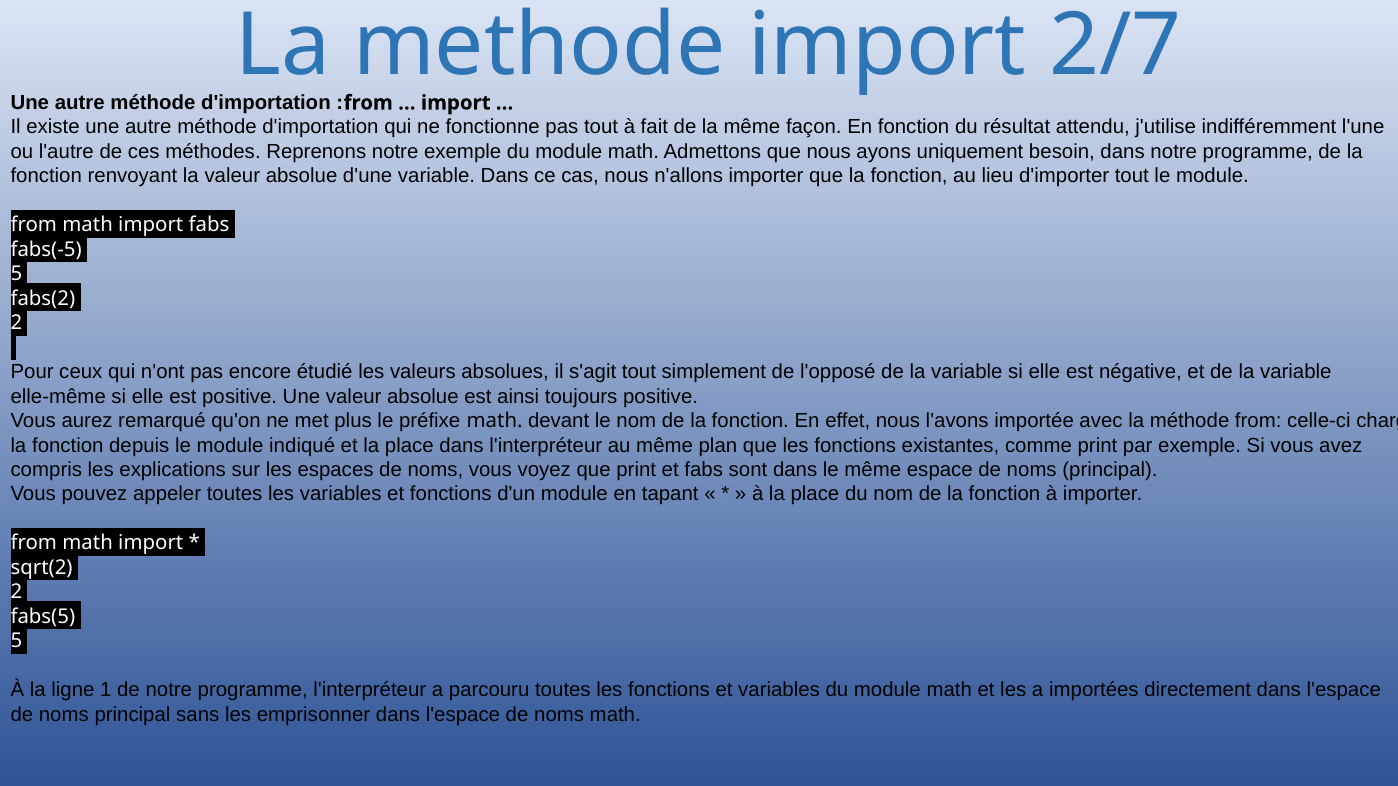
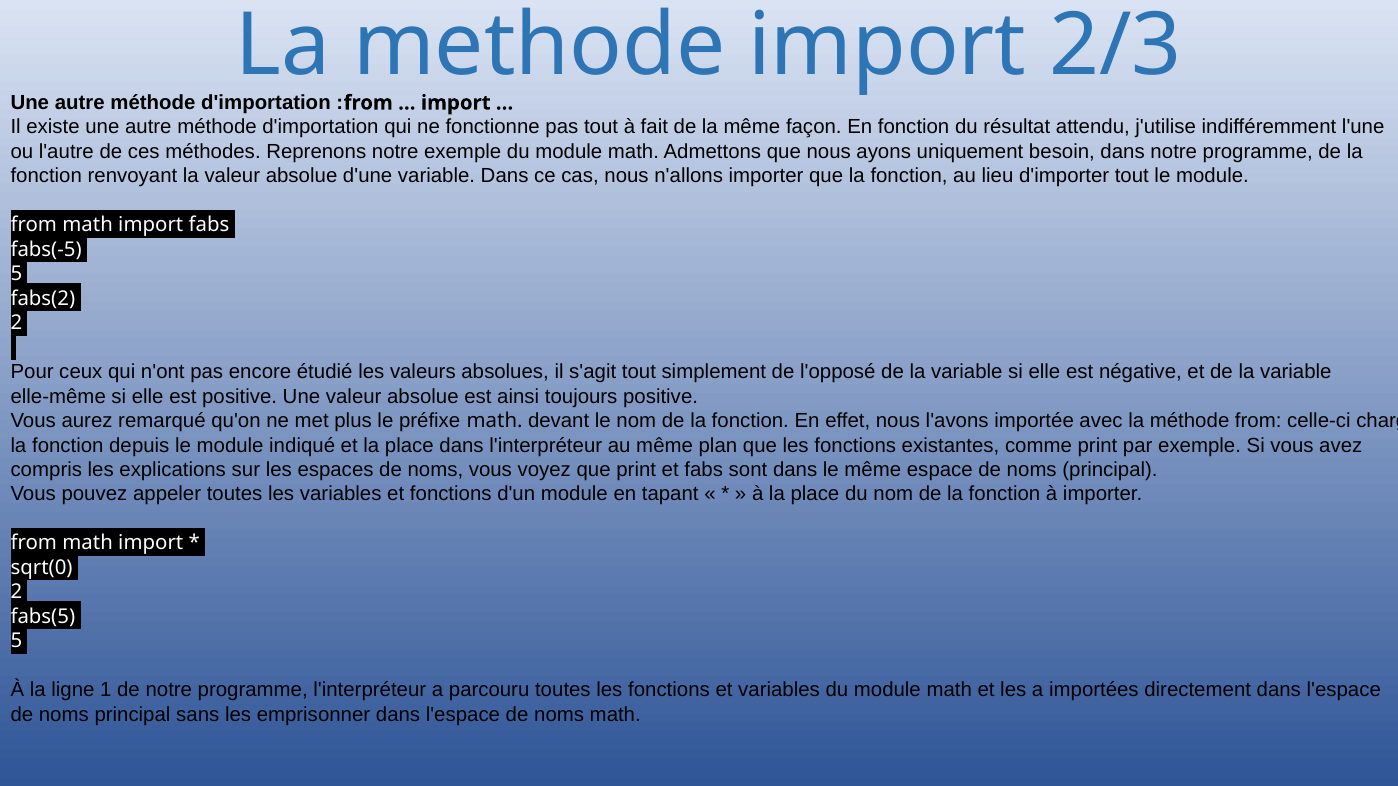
2/7: 2/7 -> 2/3 (1115, 46)
sqrt(2: sqrt(2 -> sqrt(0 (42, 568)
